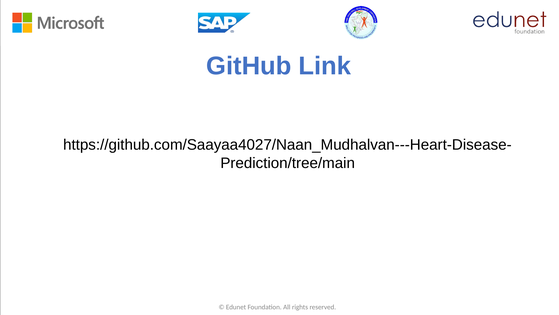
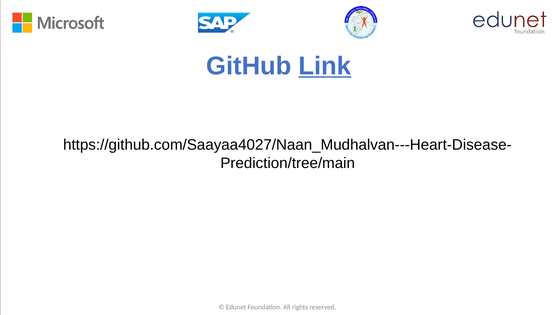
Link underline: none -> present (325, 66)
